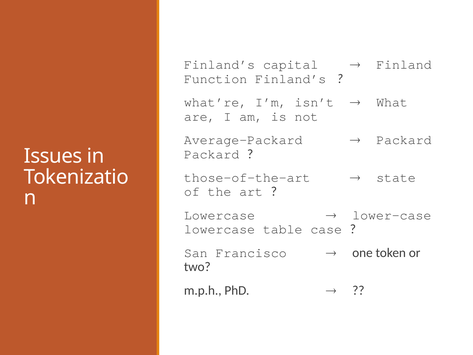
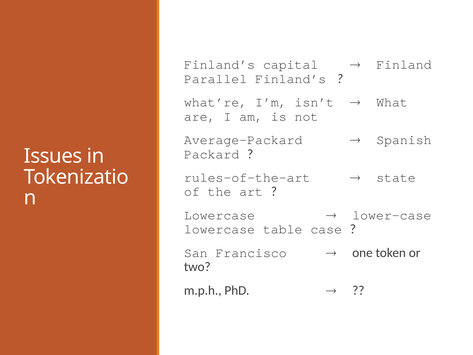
Function: Function -> Parallel (216, 79)
Packard: Packard -> Spanish (404, 140)
those-of-the-art: those-of-the-art -> rules-of-the-art (247, 177)
